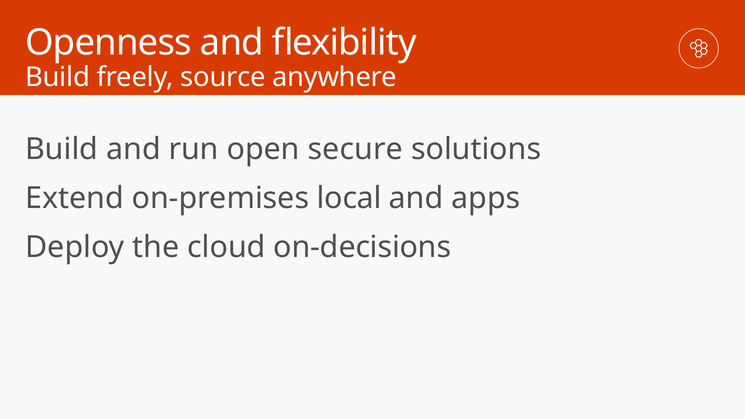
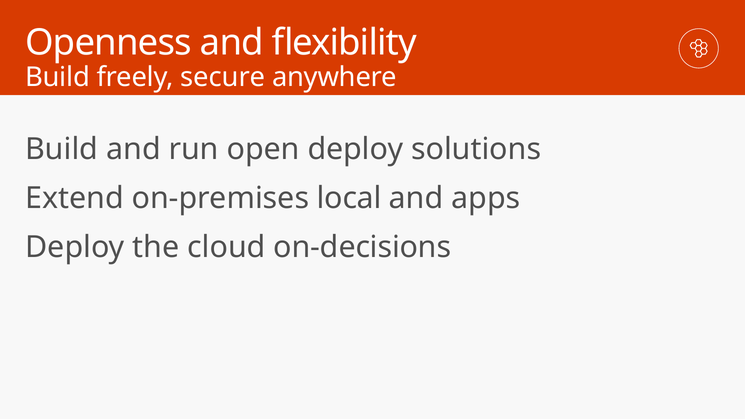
source: source -> secure (223, 77)
open secure: secure -> deploy (355, 149)
